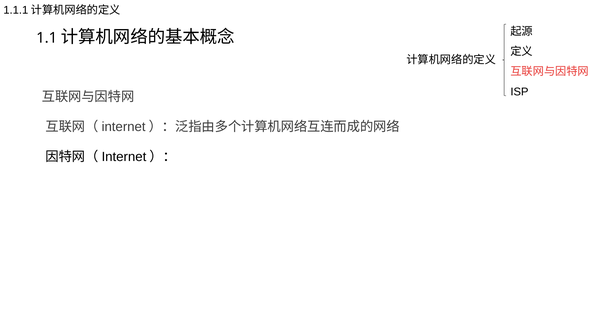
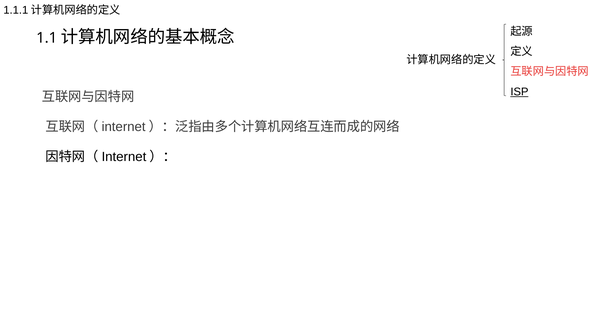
ISP underline: none -> present (519, 92)
